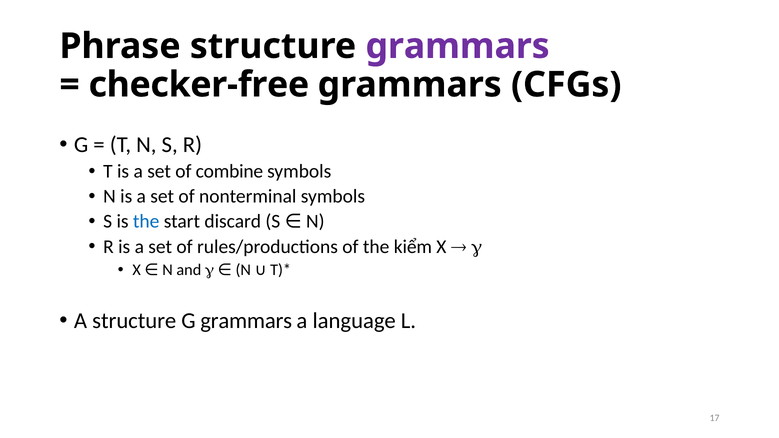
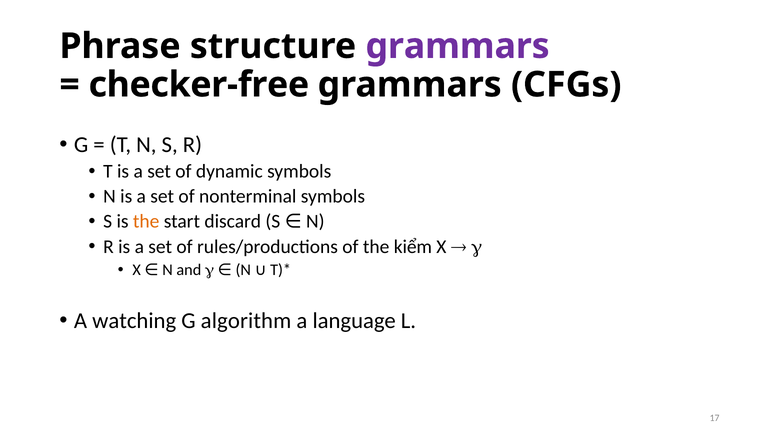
combine: combine -> dynamic (229, 171)
the colour: blue -> orange (146, 222)
A structure: structure -> watching (134, 321)
G grammars: grammars -> algorithm (246, 321)
